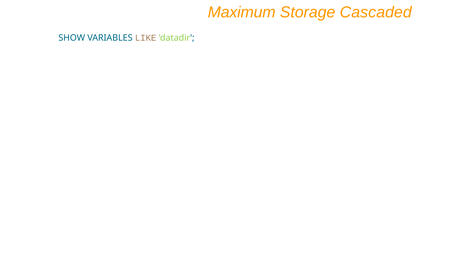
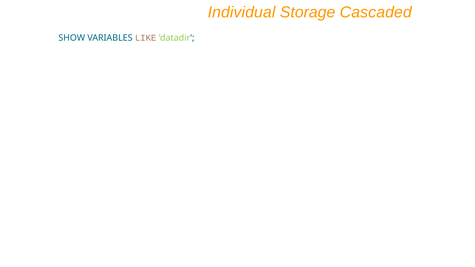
Maximum: Maximum -> Individual (242, 12)
